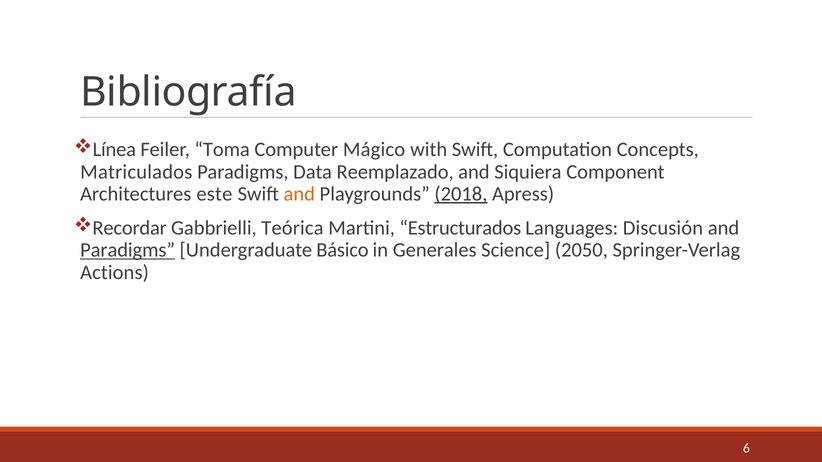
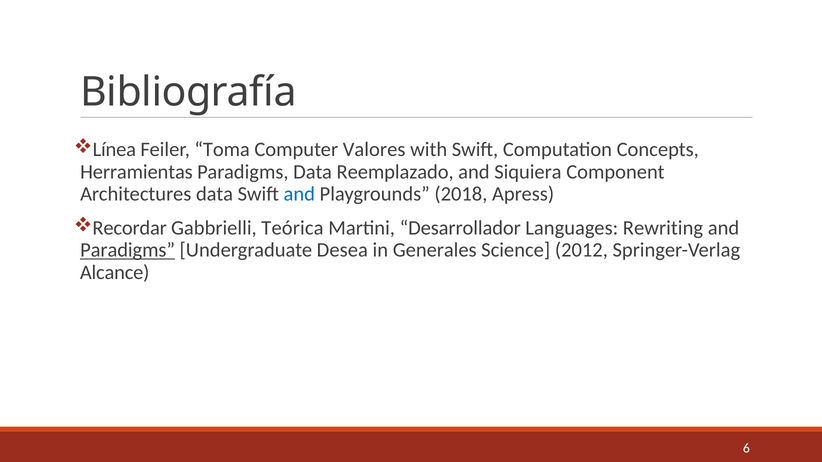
Mágico: Mágico -> Valores (374, 150)
Matriculados: Matriculados -> Herramientas (136, 172)
Architectures este: este -> data (215, 194)
and colour: orange -> blue (299, 194)
2018 underline: present -> none (461, 194)
Estructurados: Estructurados -> Desarrollador (460, 228)
Discusión: Discusión -> Rewriting (663, 228)
Básico: Básico -> Desea (342, 250)
2050: 2050 -> 2012 (581, 250)
Actions: Actions -> Alcance (115, 273)
